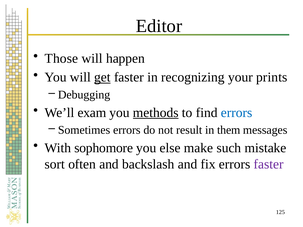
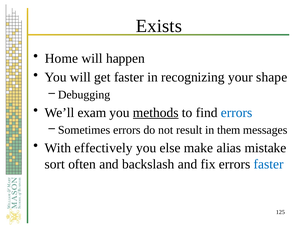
Editor: Editor -> Exists (159, 26)
Those: Those -> Home (61, 59)
get underline: present -> none (102, 77)
prints: prints -> shape (272, 77)
sophomore: sophomore -> effectively (104, 148)
such: such -> alias (229, 148)
faster colour: purple -> blue (269, 164)
